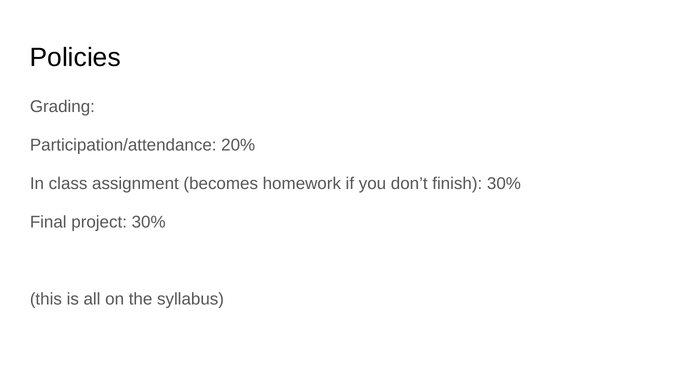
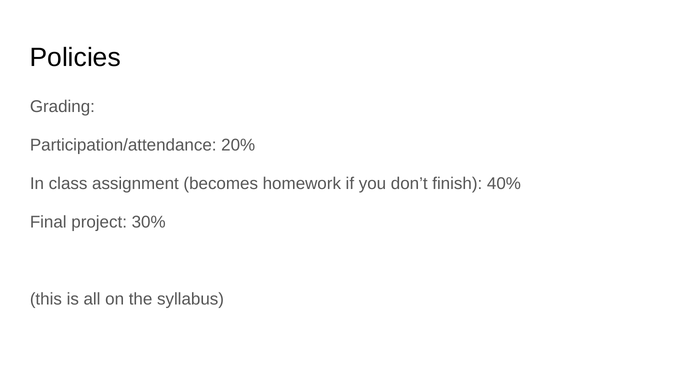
finish 30%: 30% -> 40% (504, 184)
